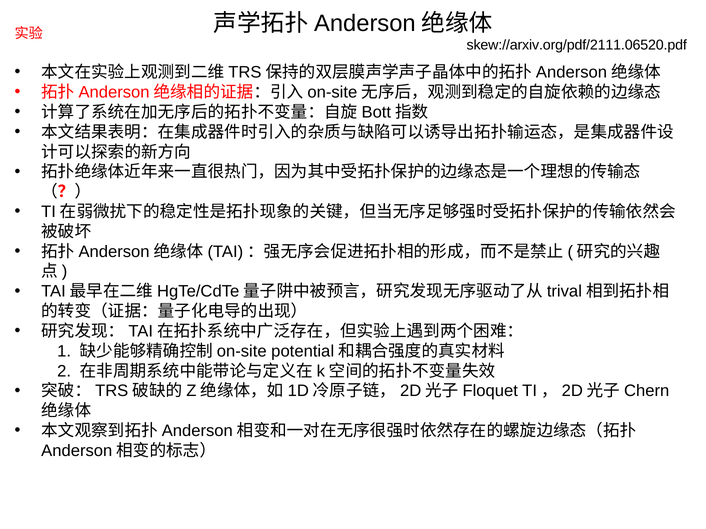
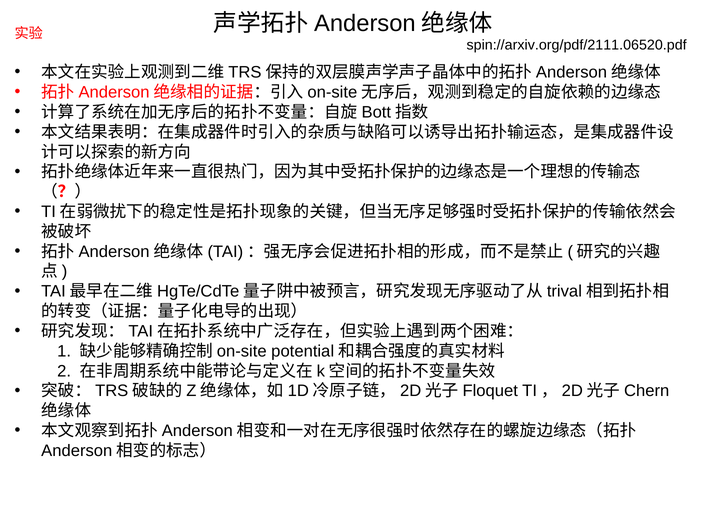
skew://arxiv.org/pdf/2111.06520.pdf: skew://arxiv.org/pdf/2111.06520.pdf -> spin://arxiv.org/pdf/2111.06520.pdf (577, 45)
